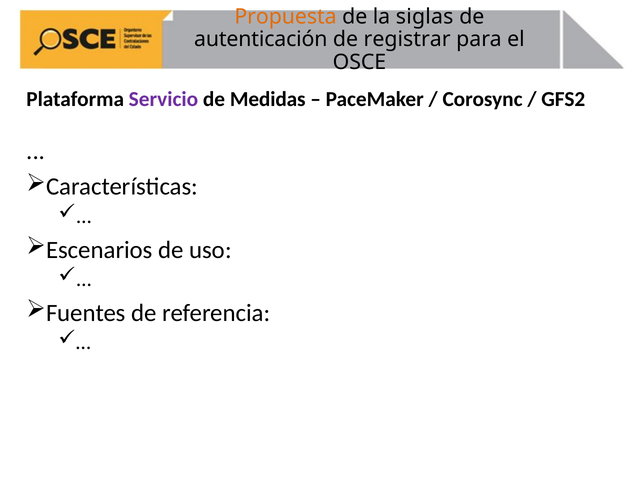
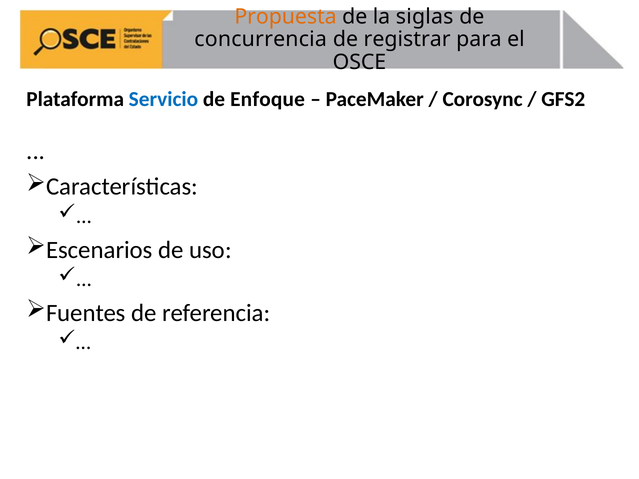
autenticación: autenticación -> concurrencia (261, 39)
Servicio colour: purple -> blue (163, 99)
Medidas: Medidas -> Enfoque (268, 99)
